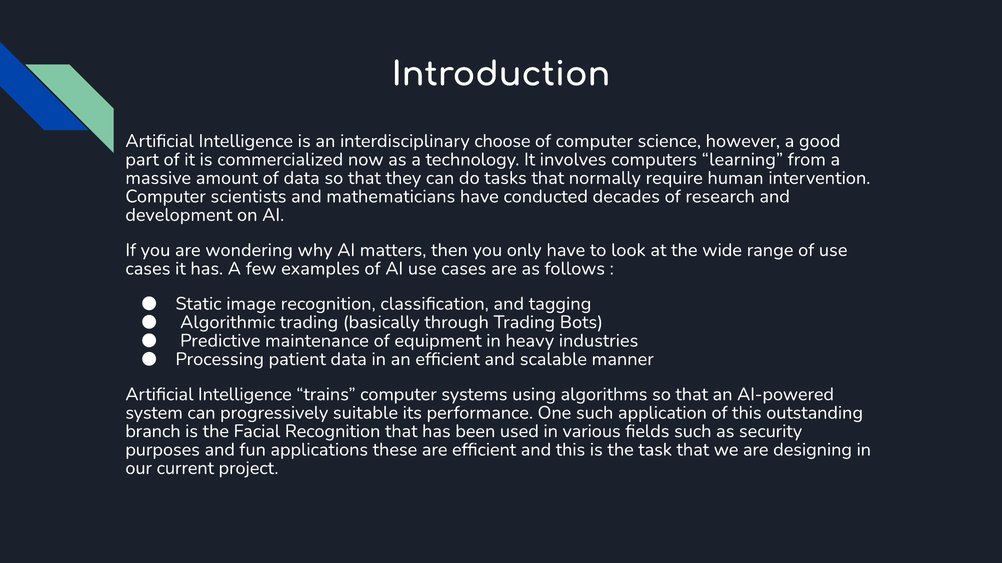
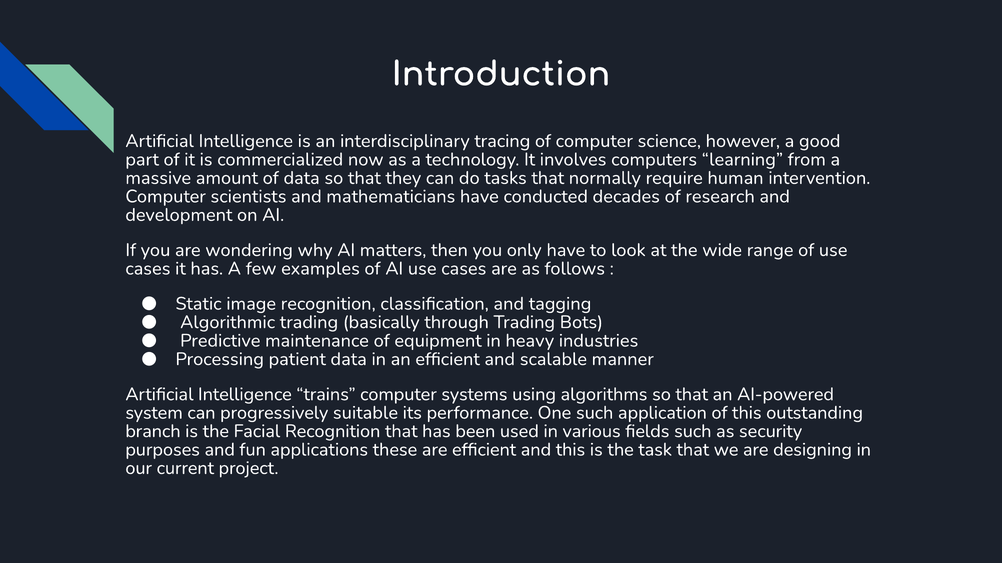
choose: choose -> tracing (502, 141)
